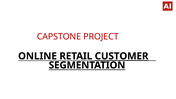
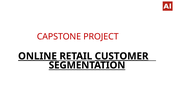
ONLINE underline: none -> present (37, 56)
